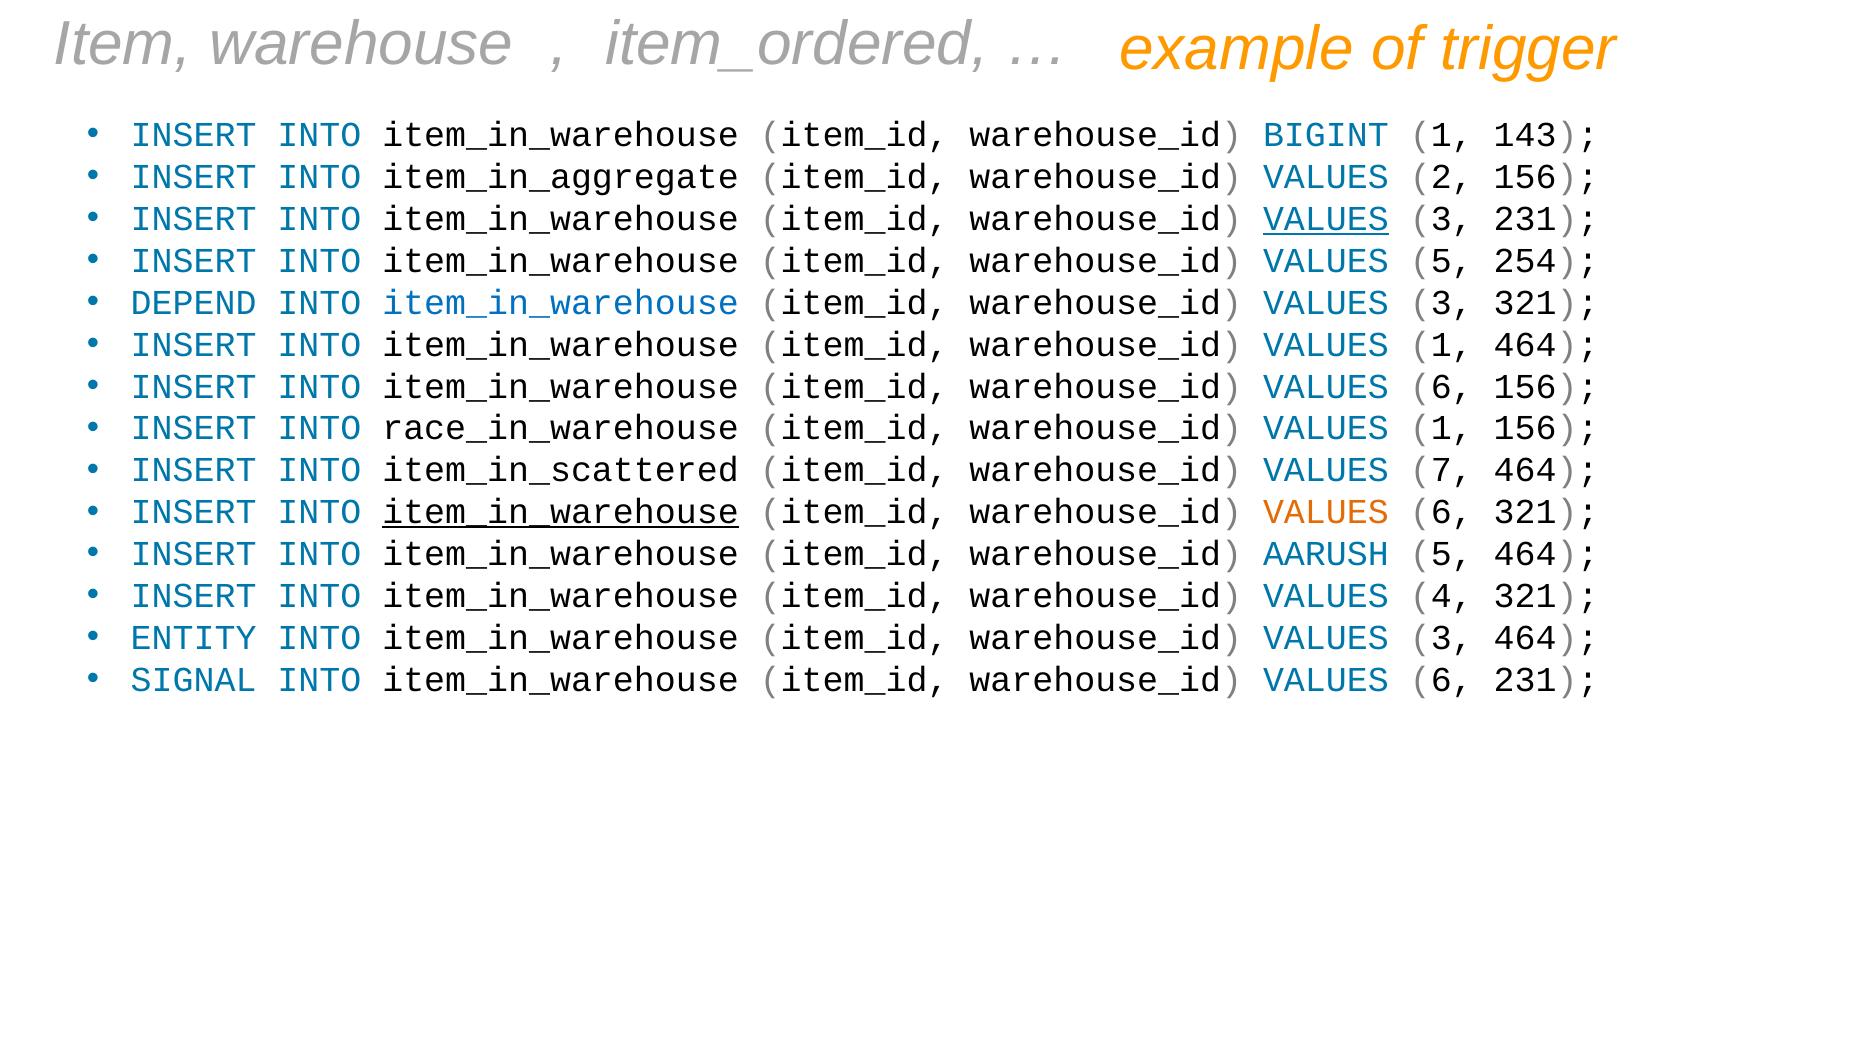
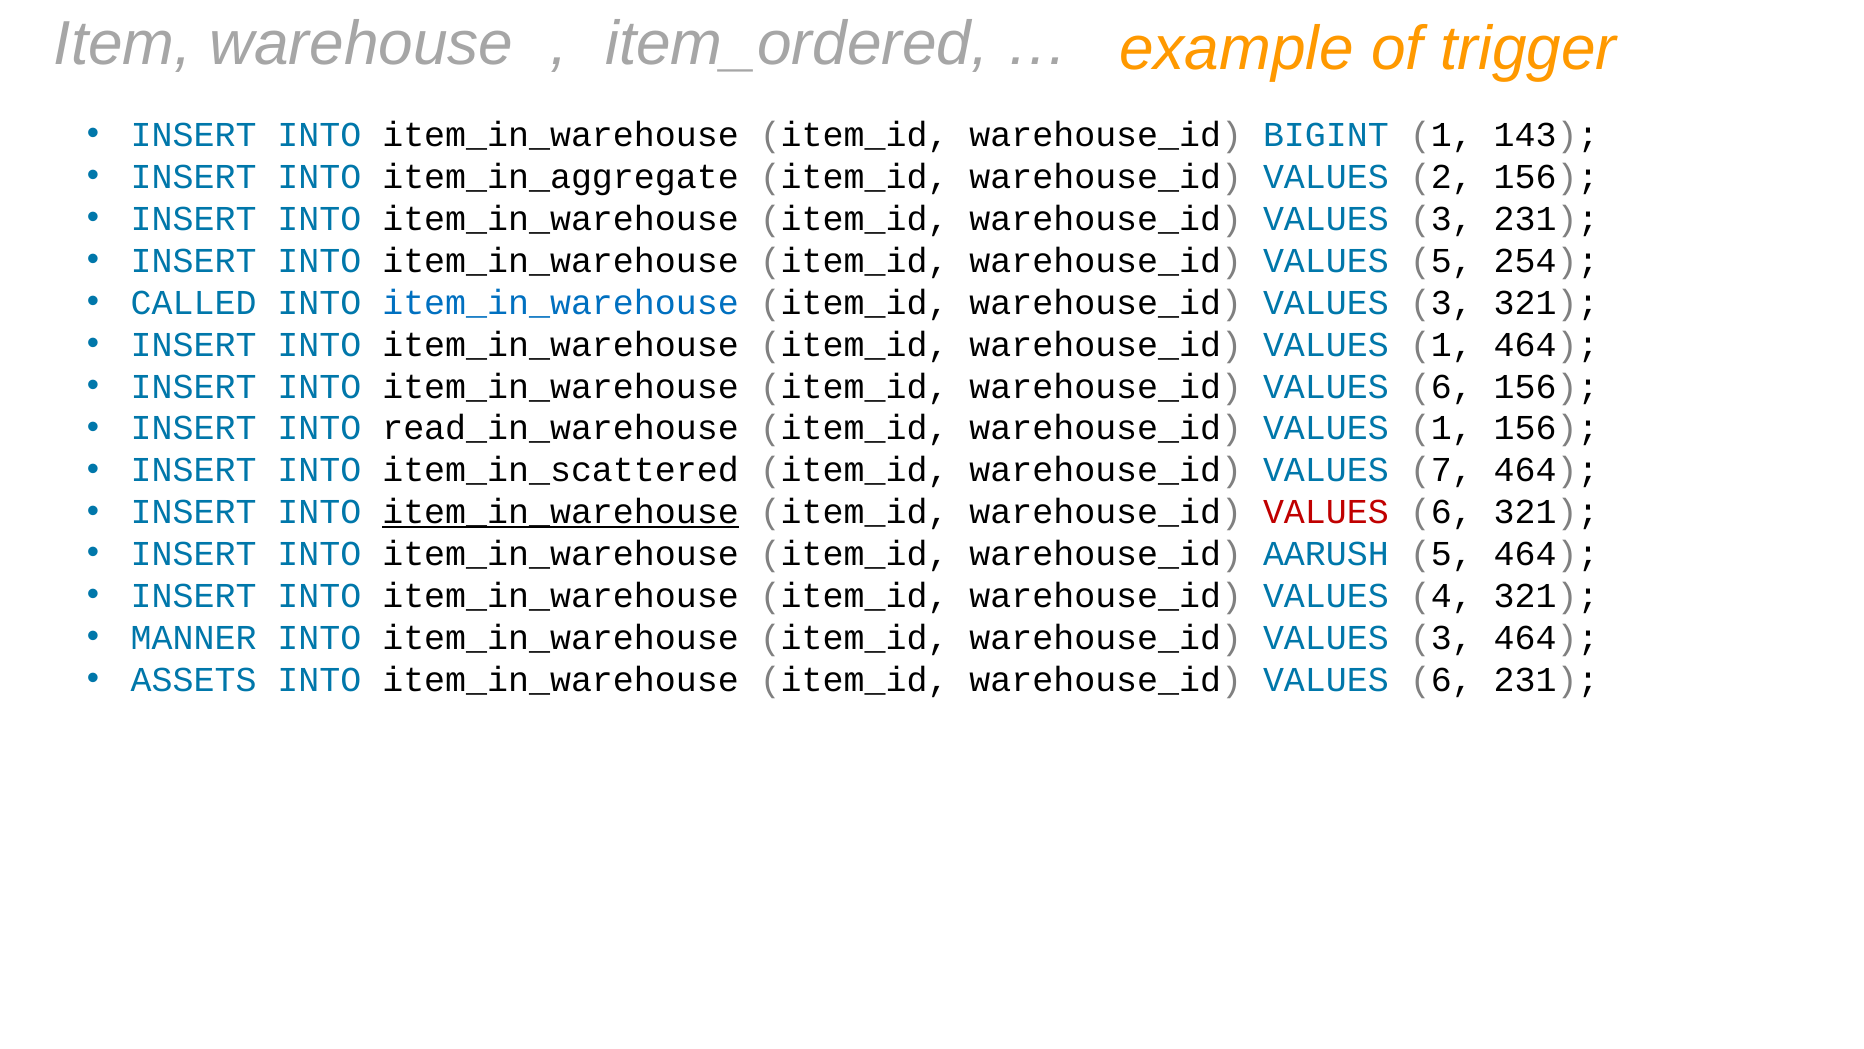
VALUES underline: present -> none (1326, 219)
DEPEND: DEPEND -> CALLED (194, 302)
race_in_warehouse: race_in_warehouse -> read_in_warehouse (561, 428)
VALUES colour: orange -> red (1326, 512)
ENTITY: ENTITY -> MANNER (194, 638)
SIGNAL: SIGNAL -> ASSETS (194, 680)
